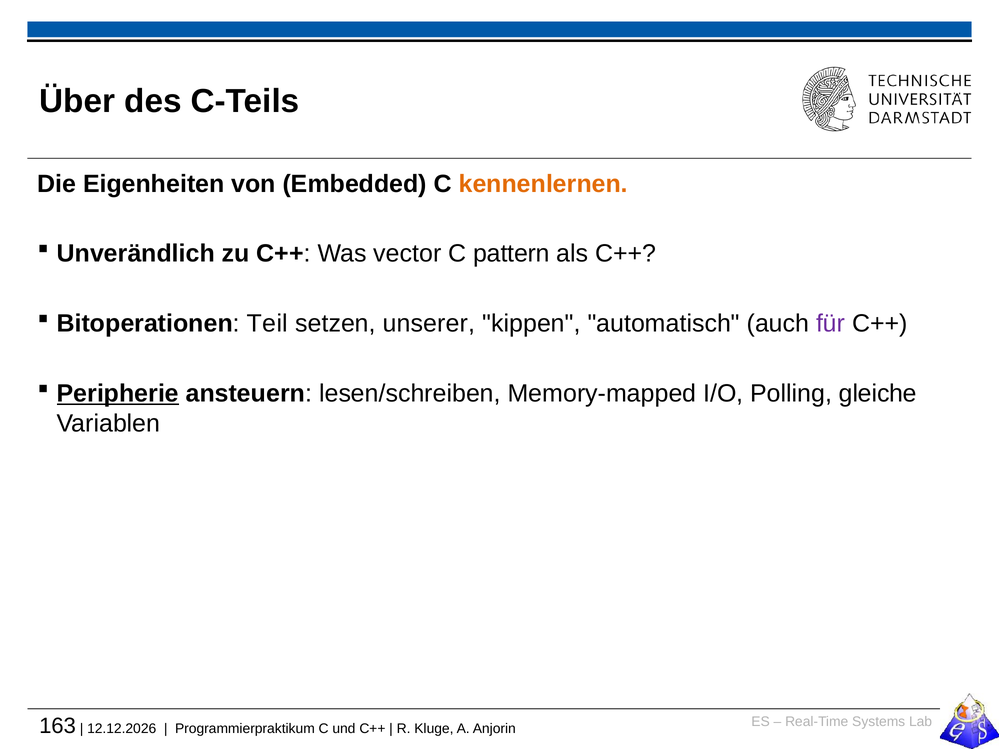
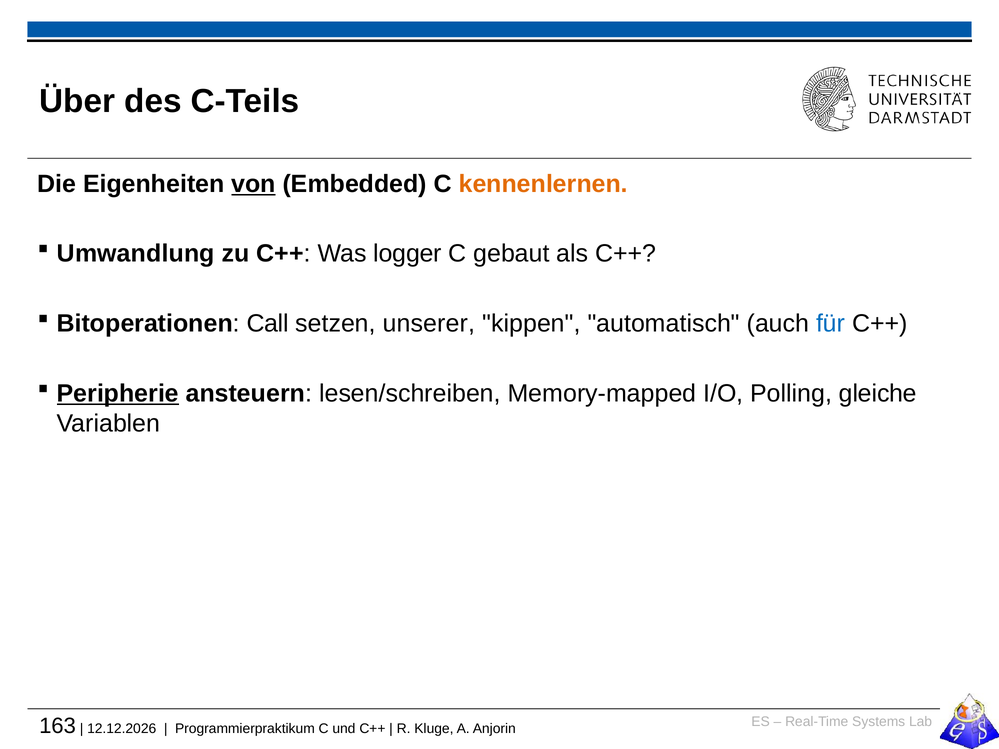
von underline: none -> present (253, 184)
Unverändlich: Unverändlich -> Umwandlung (136, 254)
vector: vector -> logger (408, 254)
pattern: pattern -> gebaut (511, 254)
Teil: Teil -> Call (268, 324)
für colour: purple -> blue (831, 324)
